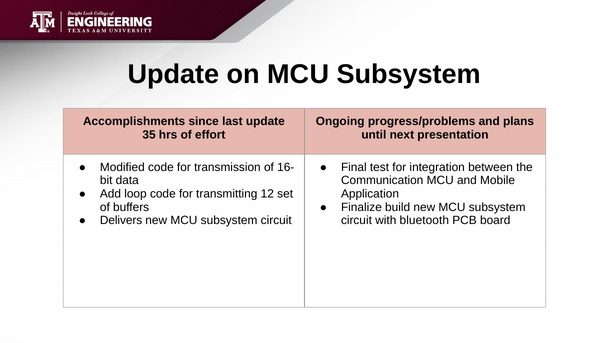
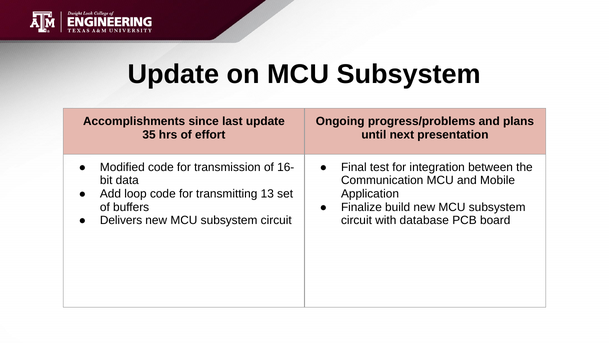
12: 12 -> 13 (267, 194)
bluetooth: bluetooth -> database (424, 220)
